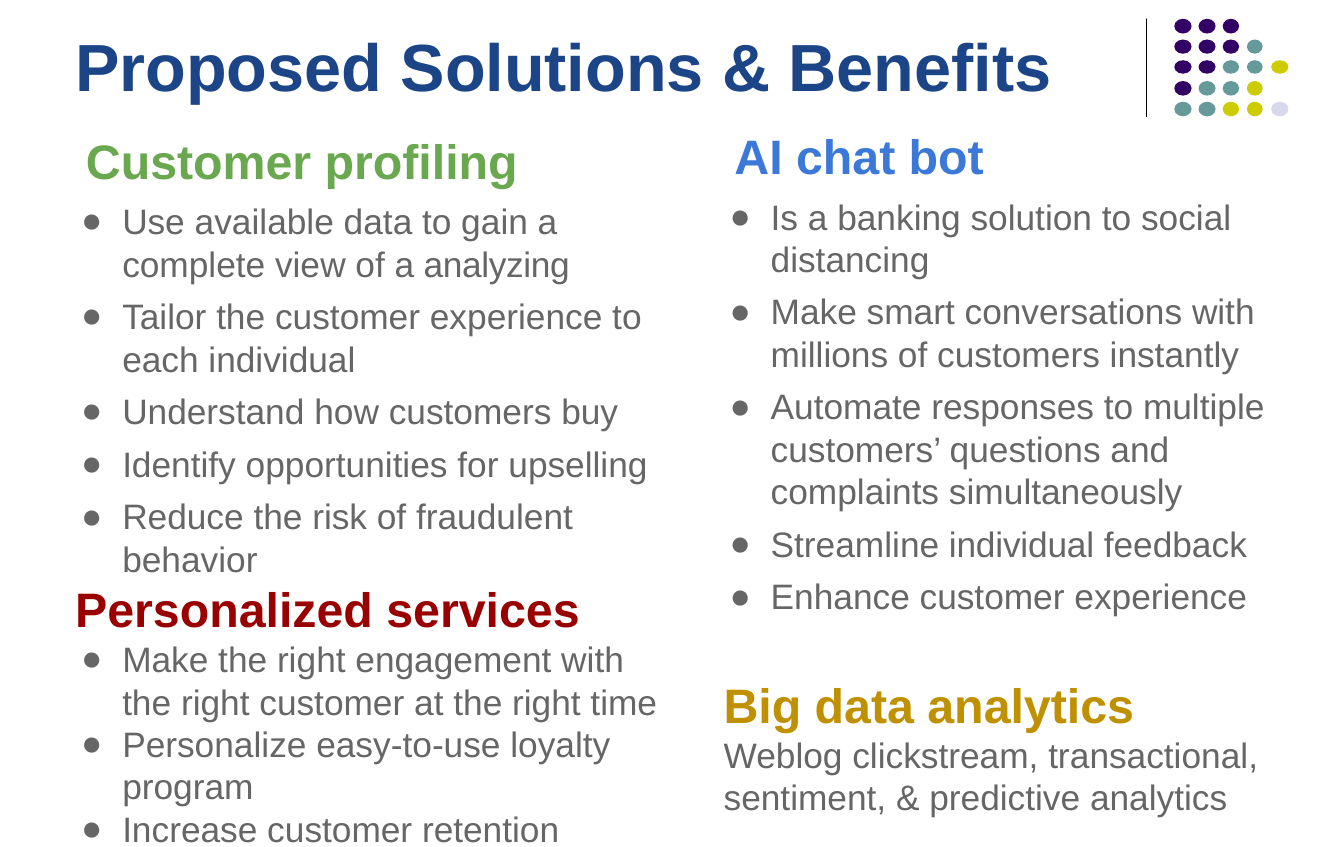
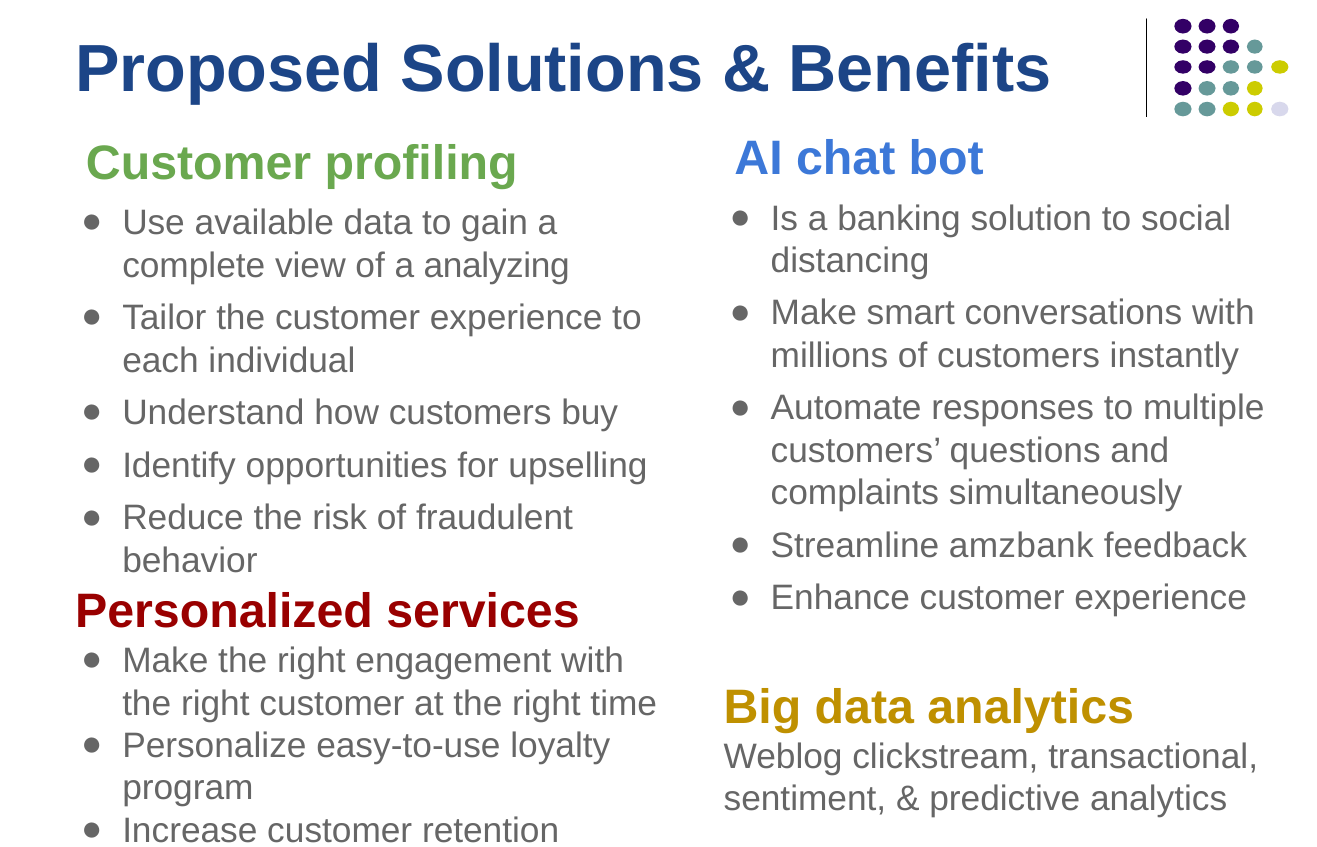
Streamline individual: individual -> amzbank (1021, 545)
